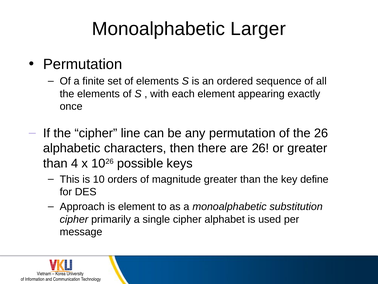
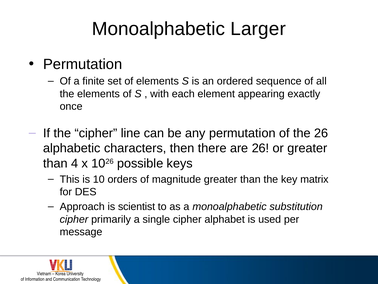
define: define -> matrix (314, 179)
is element: element -> scientist (137, 206)
